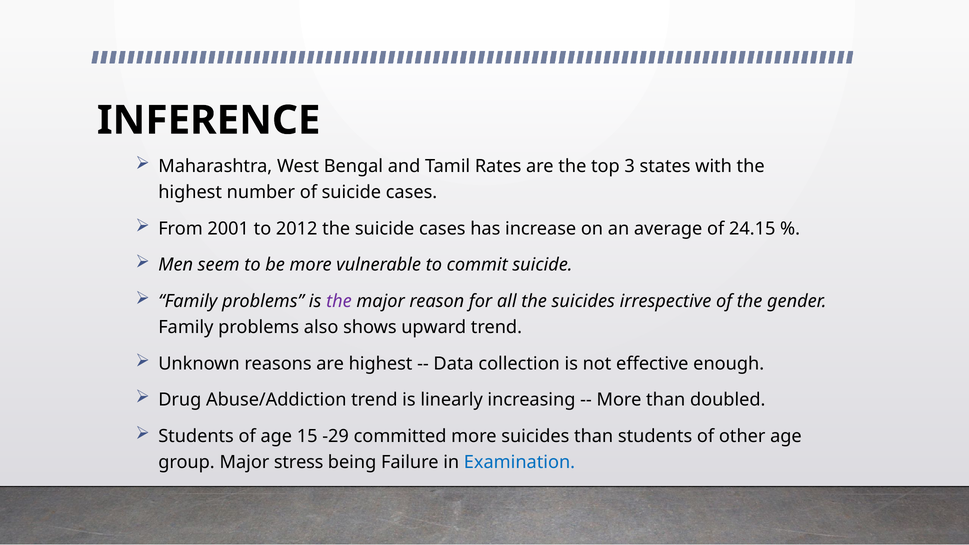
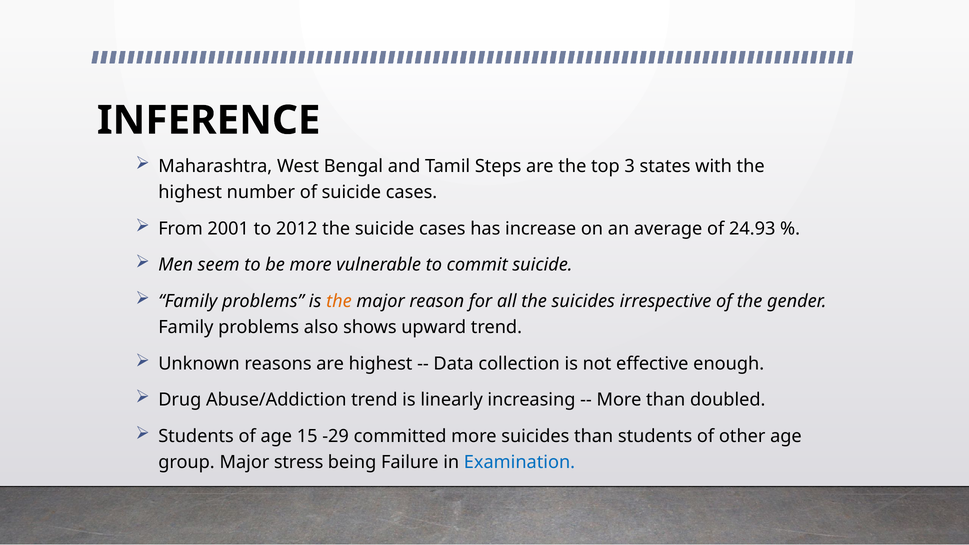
Rates: Rates -> Steps (498, 166)
24.15: 24.15 -> 24.93 (752, 229)
the colour: purple -> orange (339, 301)
